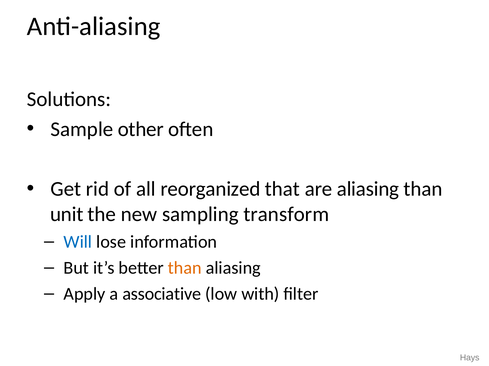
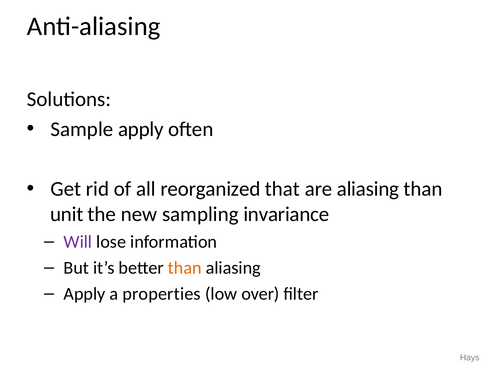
Sample other: other -> apply (141, 129)
transform: transform -> invariance (286, 215)
Will colour: blue -> purple (78, 242)
associative: associative -> properties (162, 294)
with: with -> over (260, 294)
